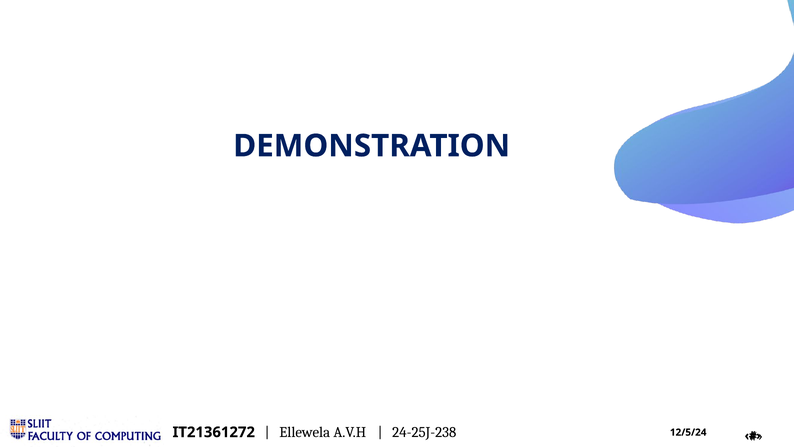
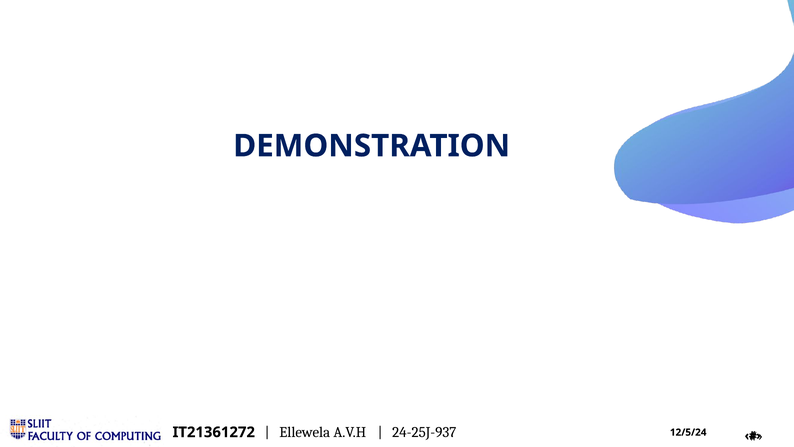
24-25J-238: 24-25J-238 -> 24-25J-937 (424, 432)
